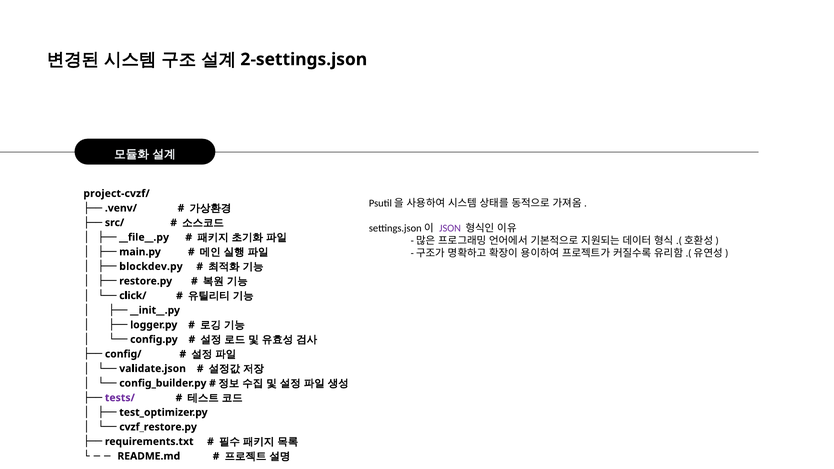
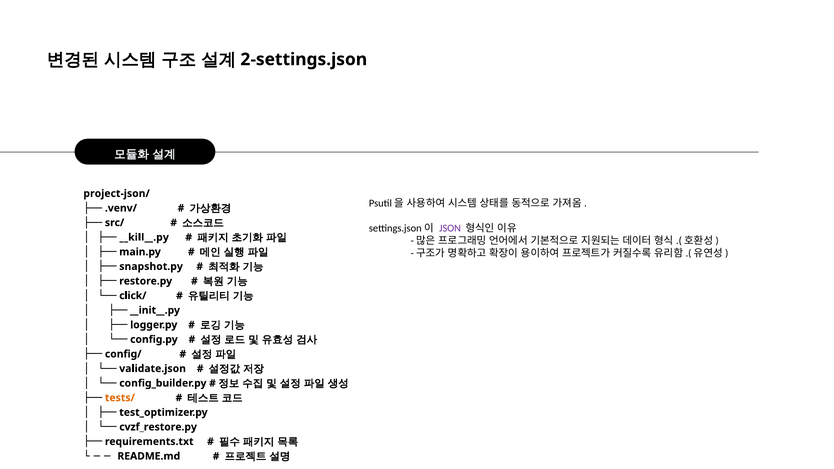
project-cvzf/: project-cvzf/ -> project-json/ (117, 194)
__file__.py: __file__.py -> __kill__.py (144, 237)
blockdev.py: blockdev.py -> snapshot.py (151, 267)
tests/ colour: purple -> orange (120, 398)
